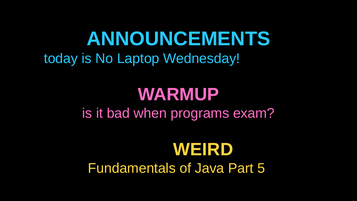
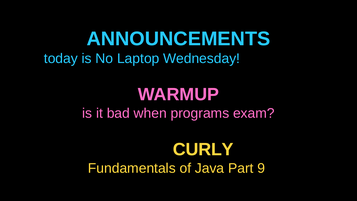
WEIRD: WEIRD -> CURLY (203, 149)
5: 5 -> 9 (261, 168)
